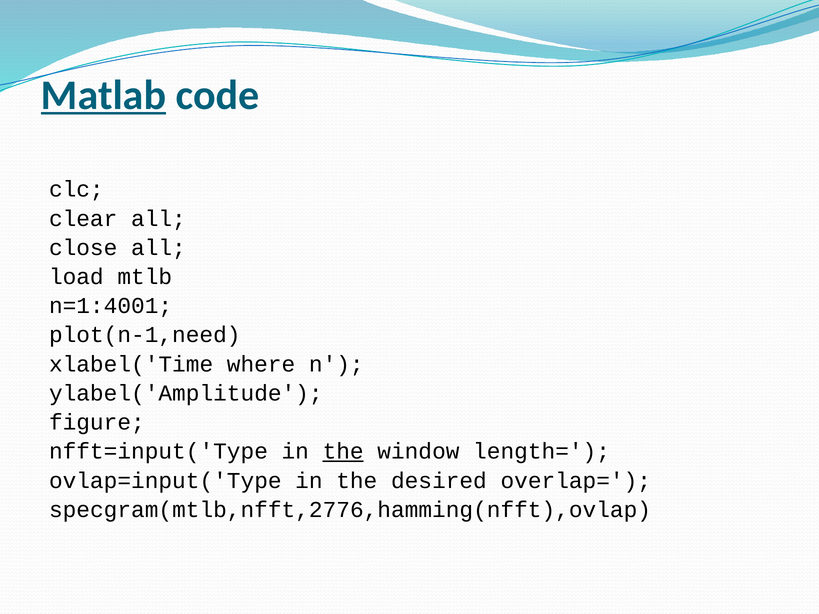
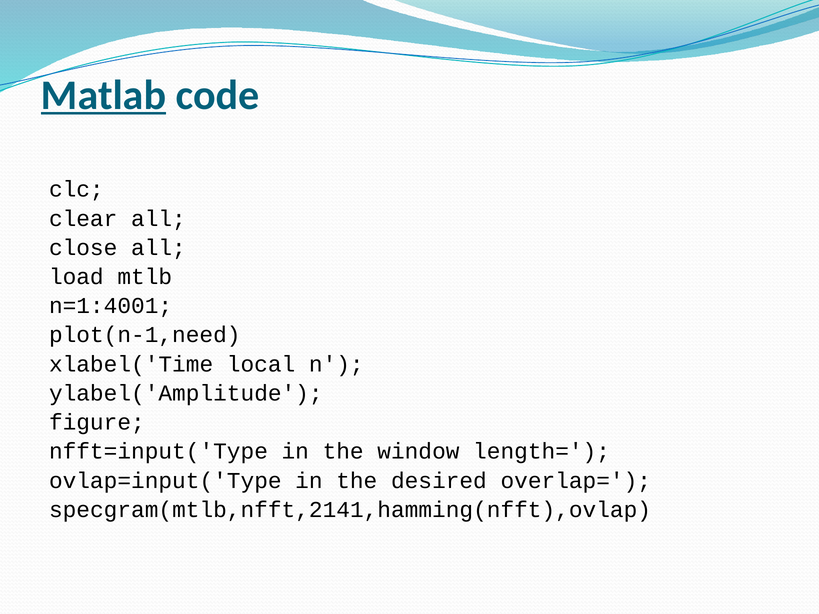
where: where -> local (261, 364)
the underline: present -> none (343, 452)
specgram(mtlb,nfft,2776,hamming(nfft),ovlap: specgram(mtlb,nfft,2776,hamming(nfft),ovlap -> specgram(mtlb,nfft,2141,hamming(nfft),ovlap (350, 510)
